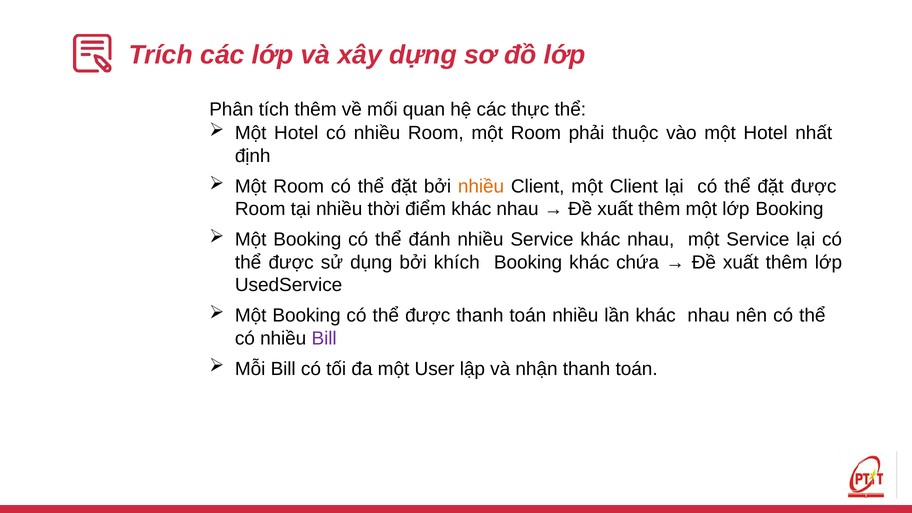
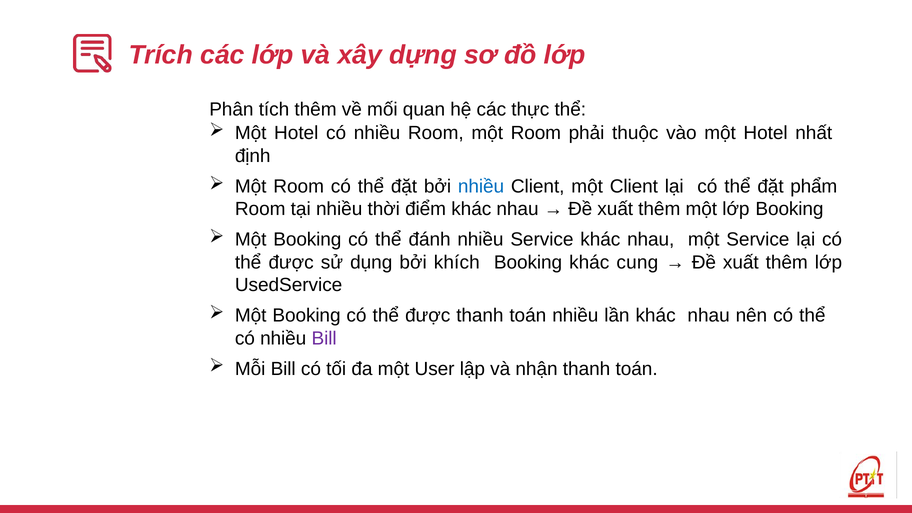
nhiều colour: orange -> blue (481, 186)
đặt được: được -> phẩm (814, 186)
chứa: chứa -> cung (637, 262)
